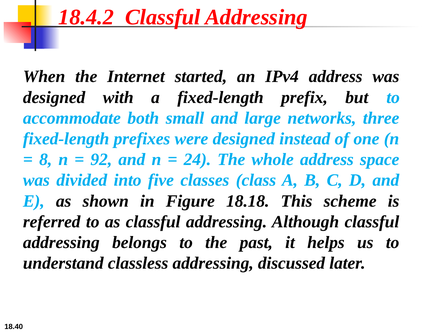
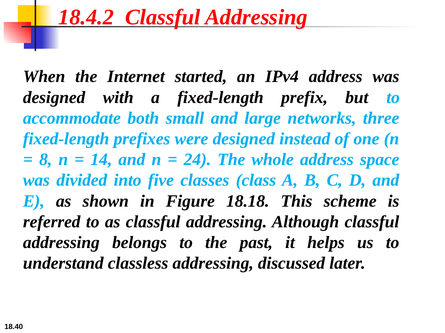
92: 92 -> 14 (101, 160)
